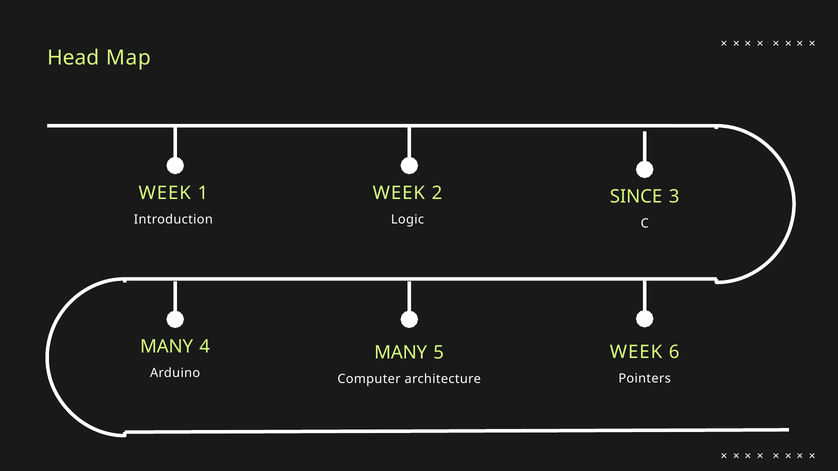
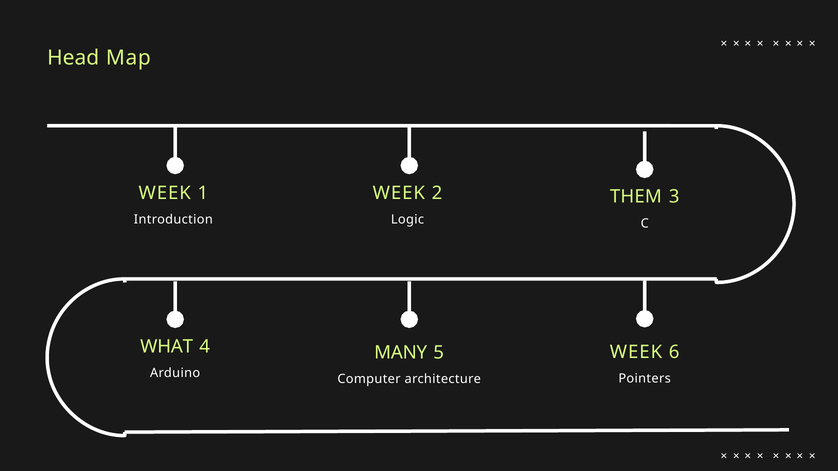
SINCE: SINCE -> THEM (636, 197)
MANY: MANY -> WHAT (167, 347)
